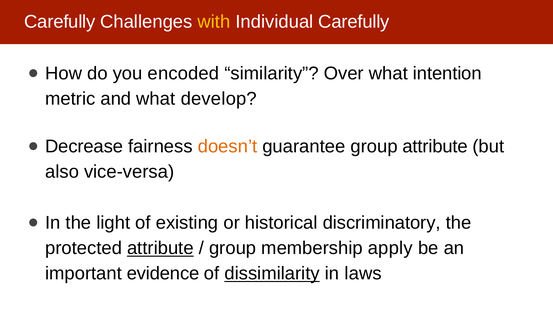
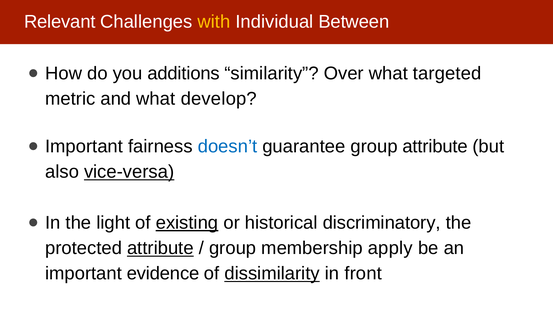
Carefully: Carefully -> Relevant (60, 22)
Individual Carefully: Carefully -> Between (354, 22)
encoded: encoded -> additions (184, 73)
intention: intention -> targeted (447, 73)
Decrease: Decrease -> Important (84, 146)
doesn’t colour: orange -> blue (228, 146)
vice-versa underline: none -> present (129, 172)
existing underline: none -> present (187, 223)
laws: laws -> front (363, 274)
